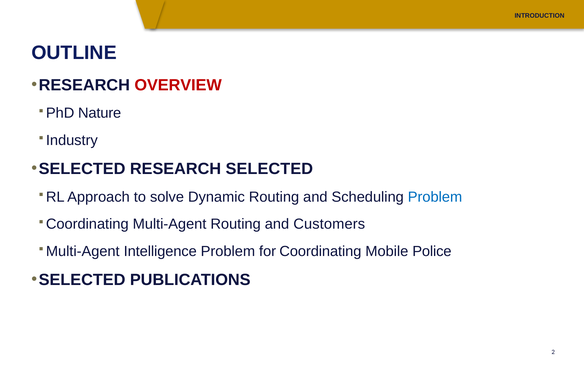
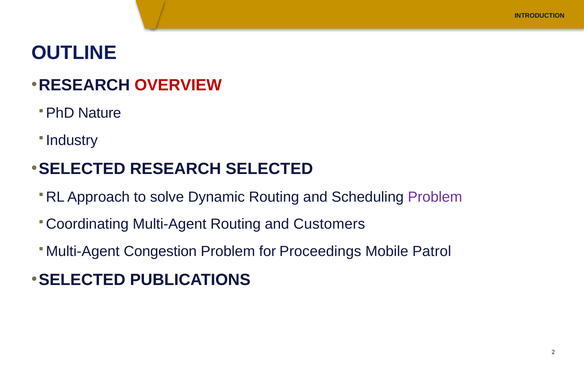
Problem colour: blue -> purple (435, 197)
Intelligence: Intelligence -> Congestion (160, 251)
Coordinating: Coordinating -> Proceedings (320, 251)
Police: Police -> Patrol (432, 251)
